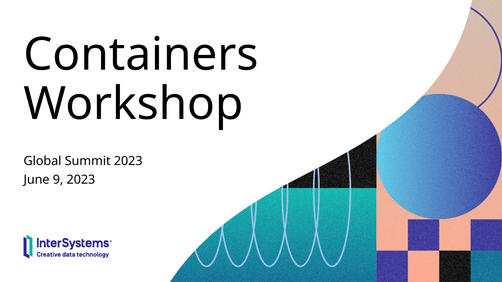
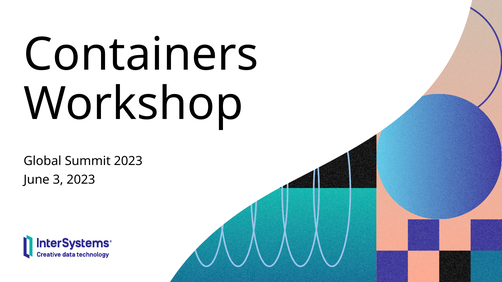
9: 9 -> 3 (58, 180)
